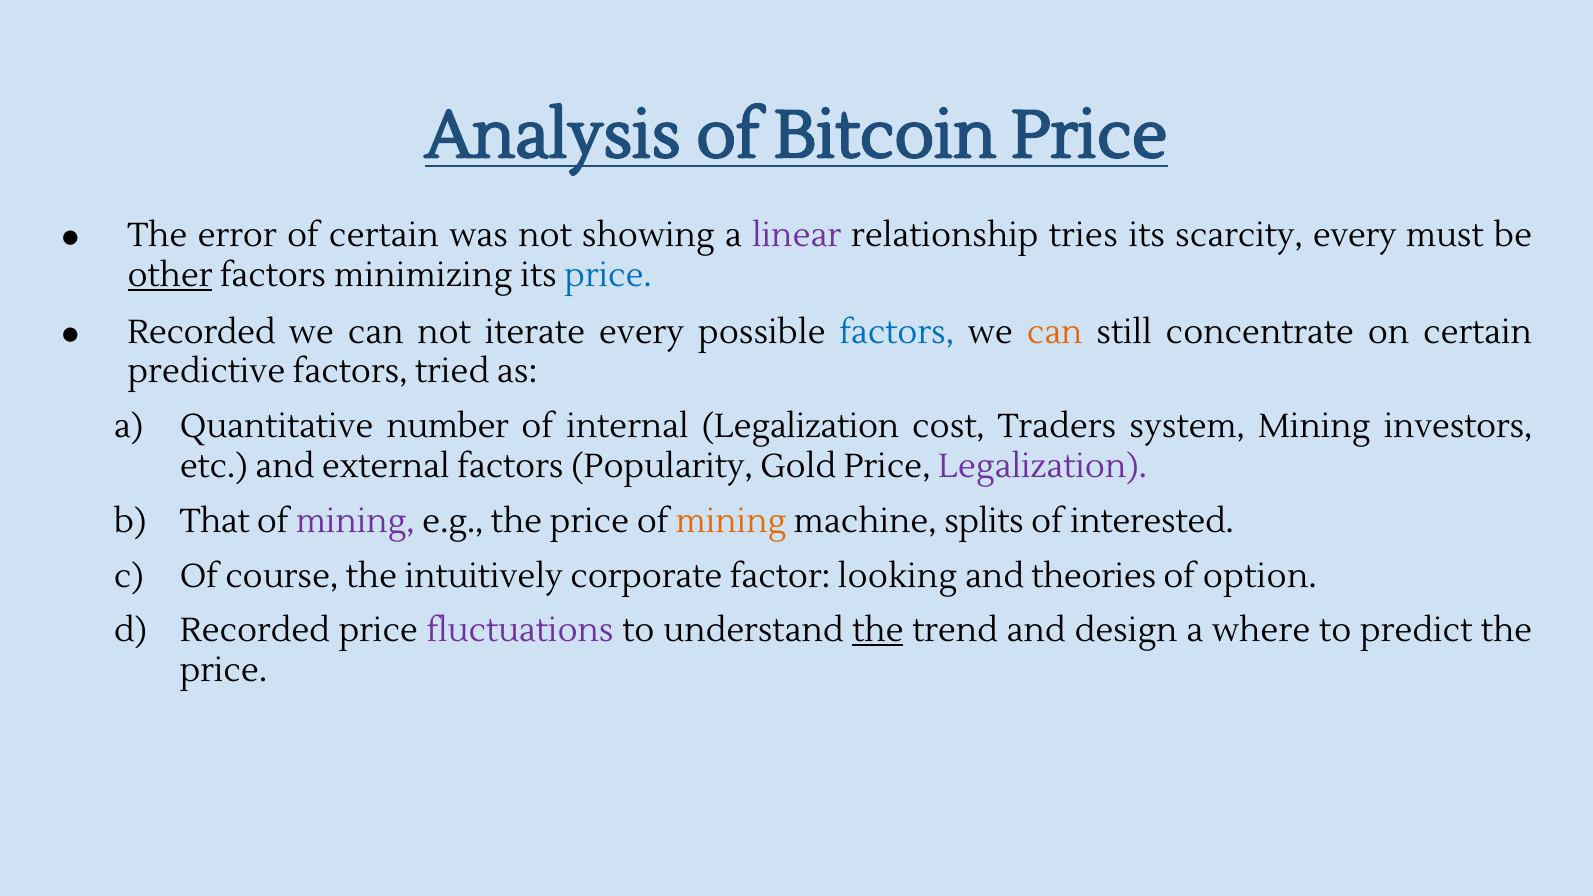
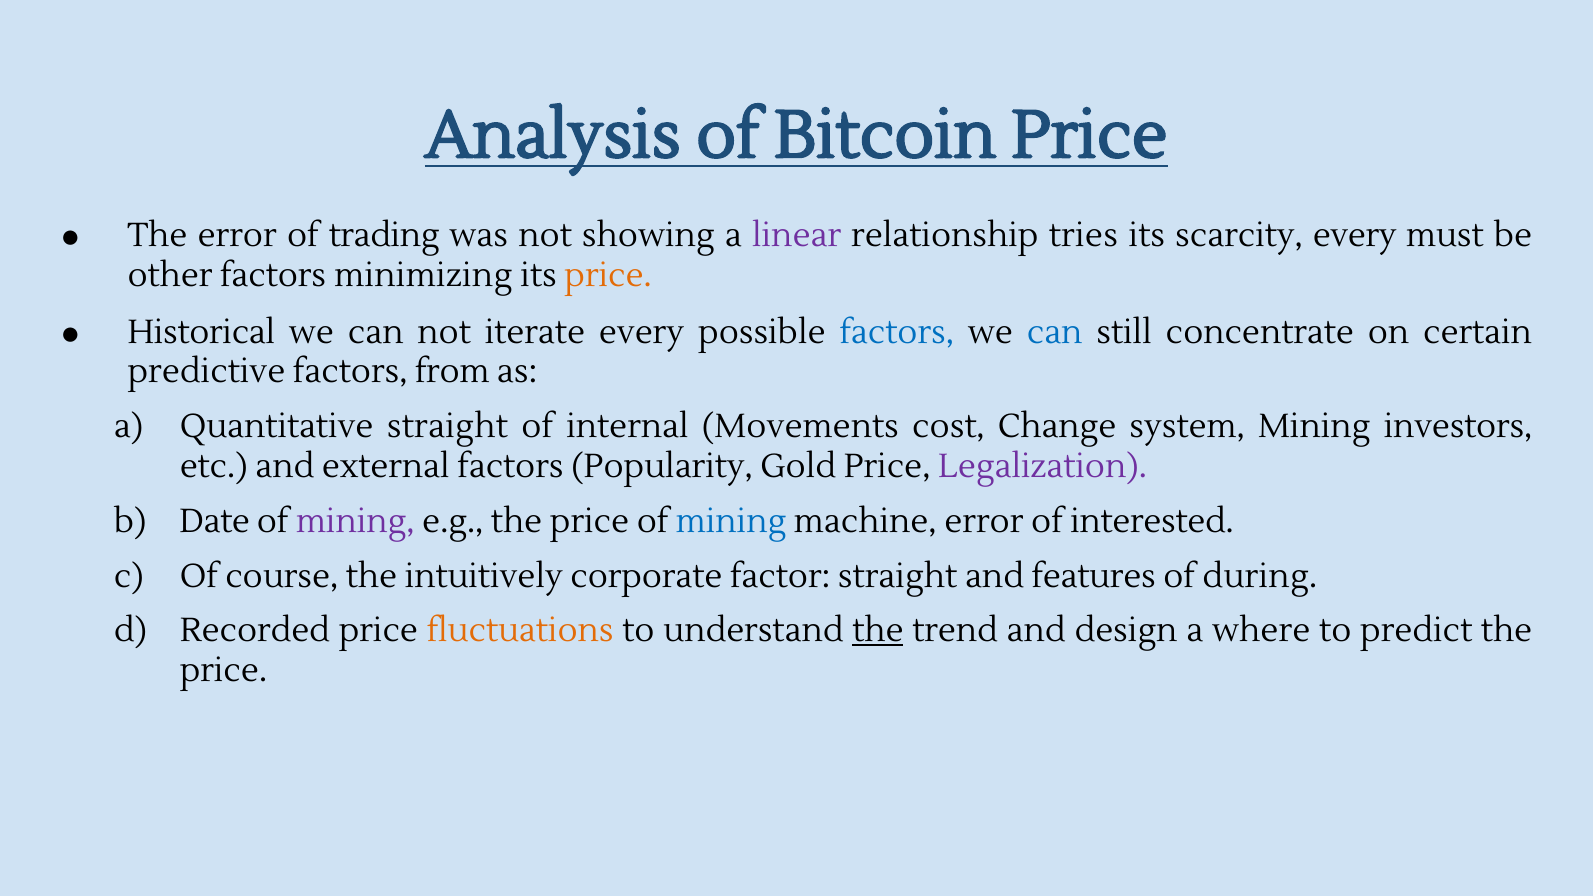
of certain: certain -> trading (384, 236)
other underline: present -> none (170, 276)
price colour: blue -> orange (608, 276)
Recorded: Recorded -> Historical (201, 332)
can colour: orange -> blue (1055, 332)
tried: tried -> from (452, 372)
Quantitative number: number -> straight (447, 427)
internal Legalization: Legalization -> Movements (800, 427)
Traders: Traders -> Change (1057, 427)
That: That -> Date (215, 521)
mining colour: orange -> blue (731, 521)
machine splits: splits -> error (984, 521)
factor looking: looking -> straight (898, 576)
theories: theories -> features (1094, 576)
option: option -> during (1260, 576)
fluctuations colour: purple -> orange (520, 631)
